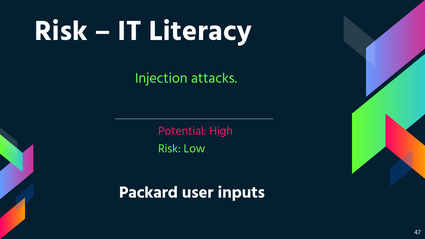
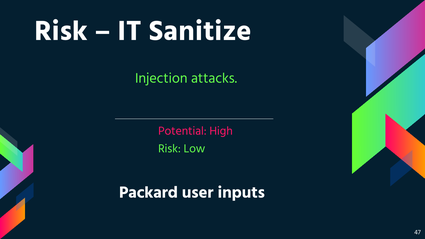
Literacy: Literacy -> Sanitize (200, 31)
